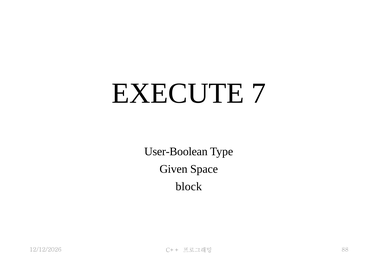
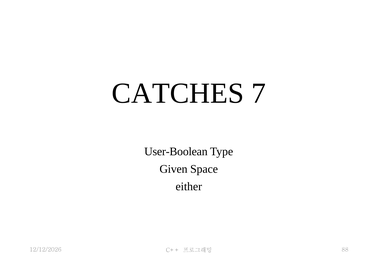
EXECUTE: EXECUTE -> CATCHES (178, 93)
block: block -> either (189, 186)
